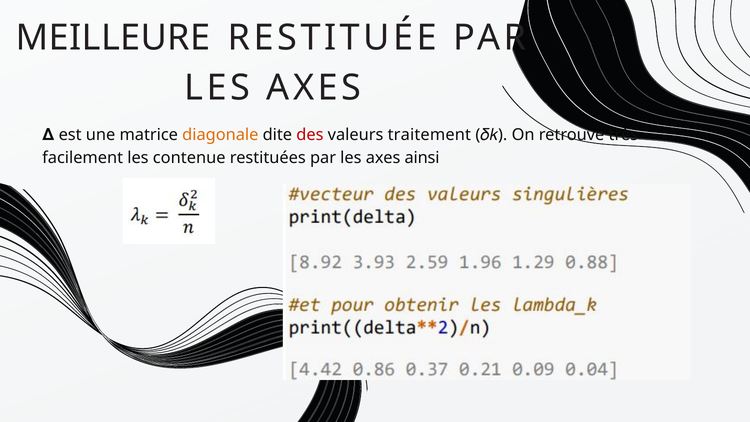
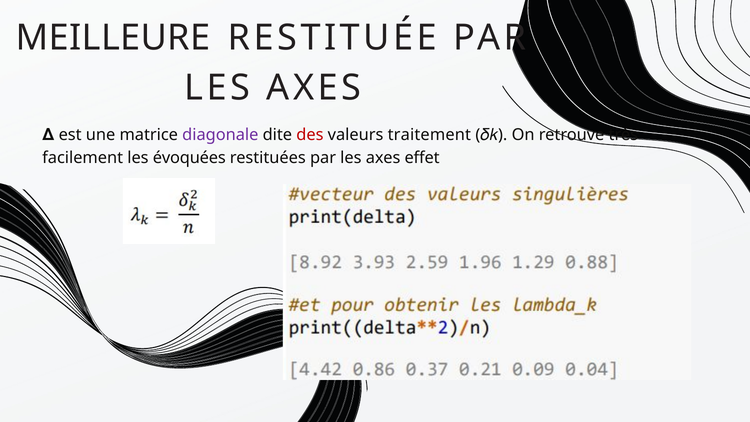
diagonale colour: orange -> purple (220, 135)
contenue: contenue -> évoquées (189, 158)
ainsi: ainsi -> effet (422, 158)
